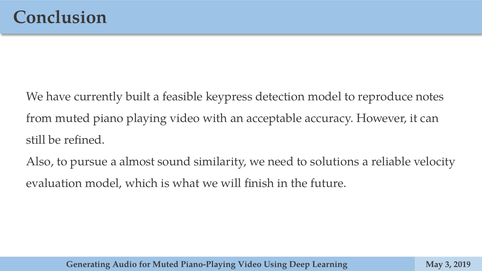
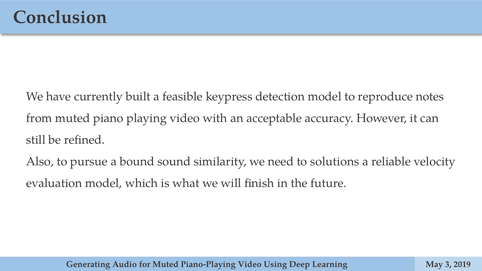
almost: almost -> bound (137, 162)
